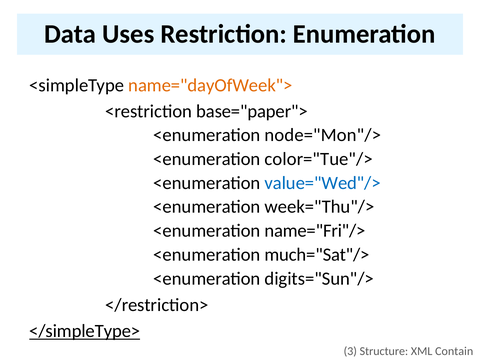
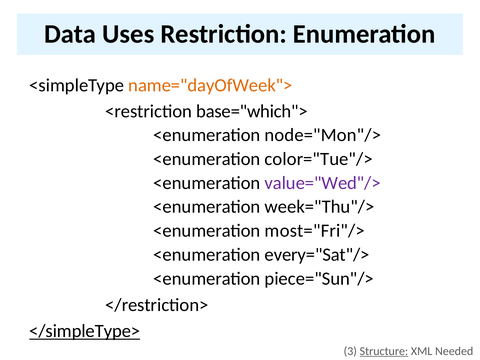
base="paper">: base="paper"> -> base="which"> (252, 111)
value="Wed"/> colour: blue -> purple (323, 183)
name="Fri"/>: name="Fri"/> -> most="Fri"/> (315, 231)
much="Sat"/>: much="Sat"/> -> every="Sat"/> (317, 255)
digits="Sun"/>: digits="Sun"/> -> piece="Sun"/> (319, 279)
Structure underline: none -> present (384, 351)
Contain: Contain -> Needed (454, 351)
